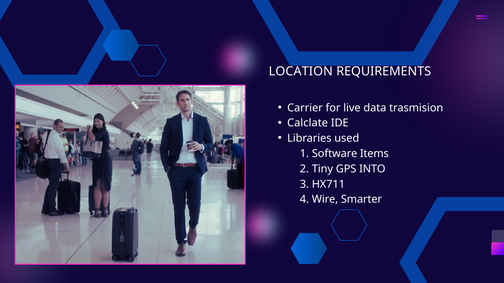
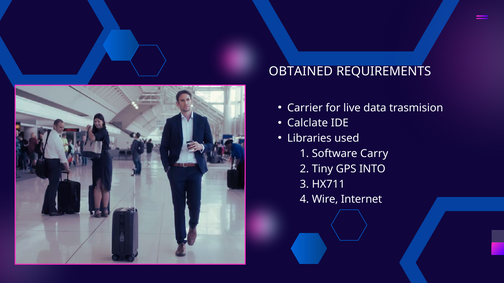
LOCATION: LOCATION -> OBTAINED (301, 71)
Items: Items -> Carry (374, 154)
Smarter: Smarter -> Internet (361, 200)
